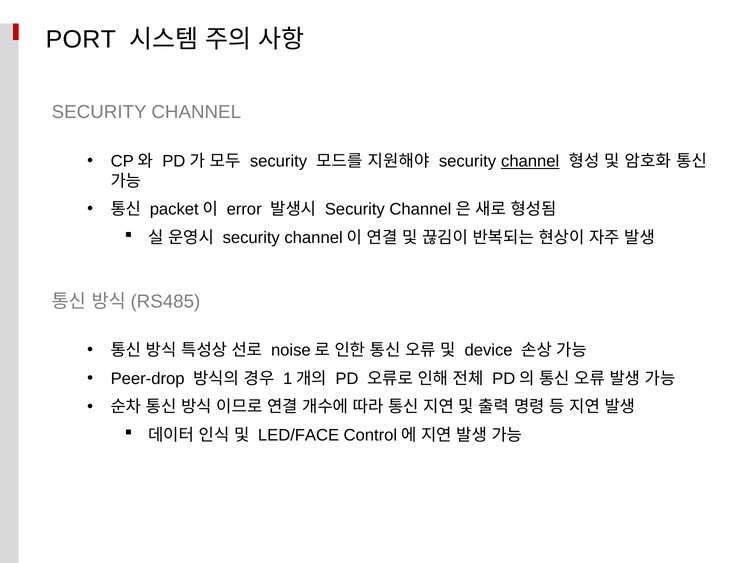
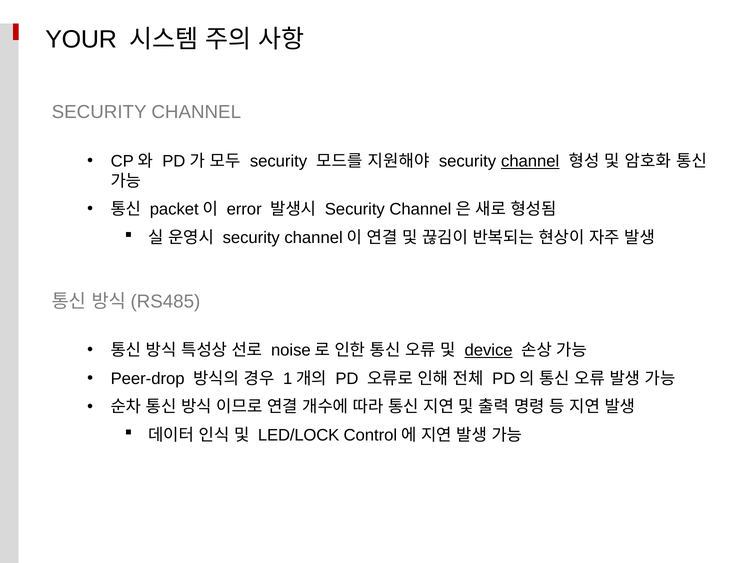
PORT: PORT -> YOUR (81, 39)
device underline: none -> present (489, 350)
LED/FACE: LED/FACE -> LED/LOCK (299, 436)
